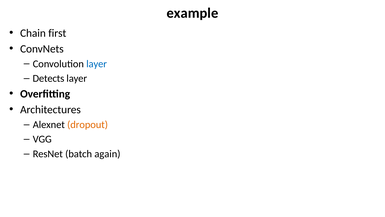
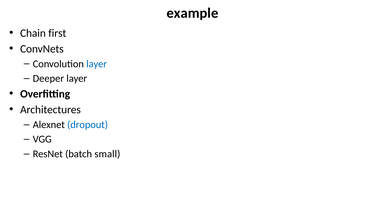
Detects: Detects -> Deeper (48, 78)
dropout colour: orange -> blue (88, 124)
again: again -> small (107, 154)
